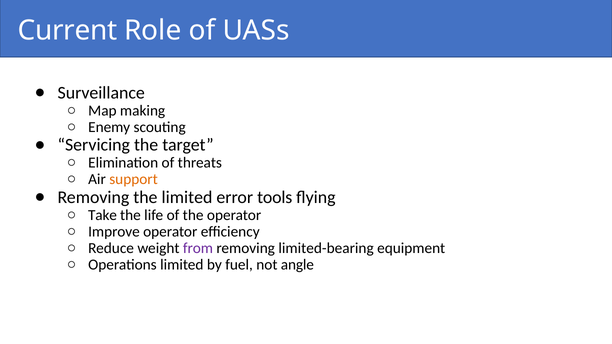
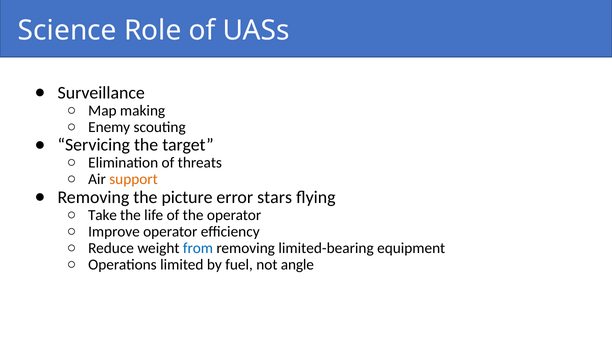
Current: Current -> Science (67, 31)
the limited: limited -> picture (187, 197)
tools: tools -> stars (275, 197)
from colour: purple -> blue (198, 248)
